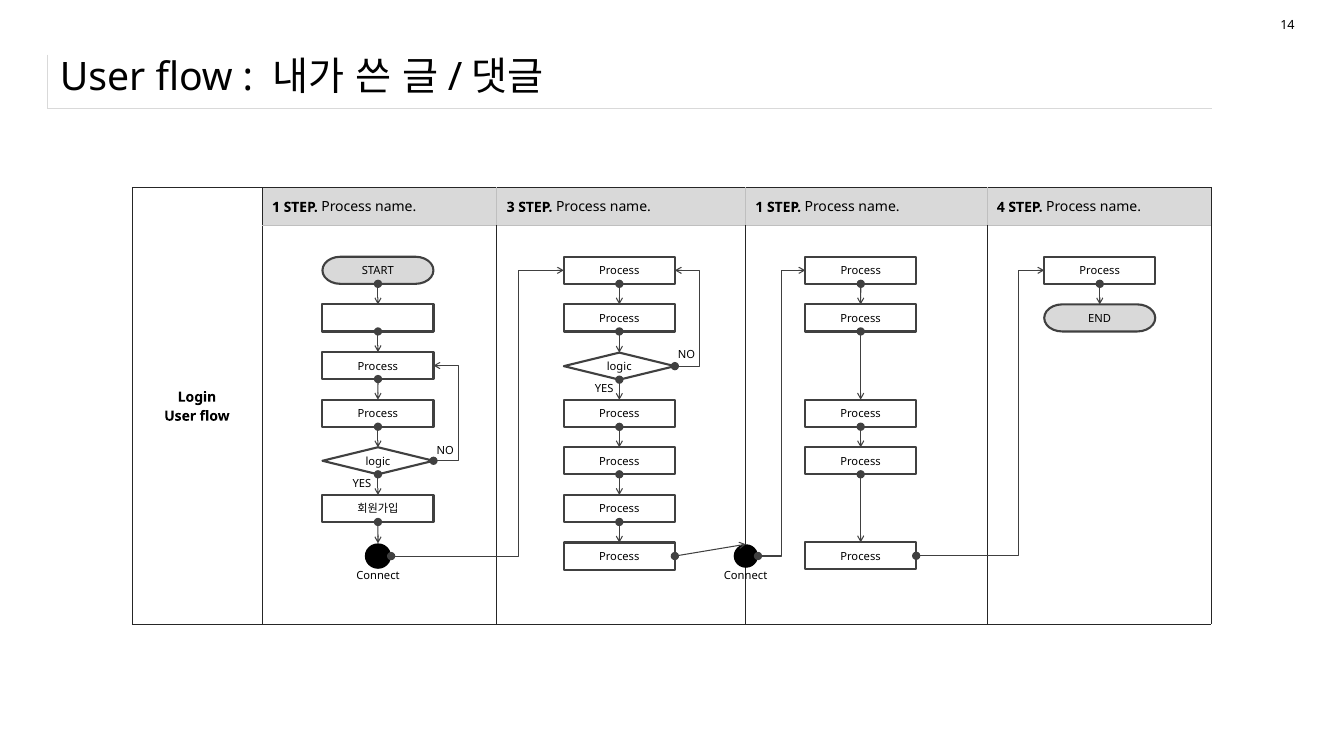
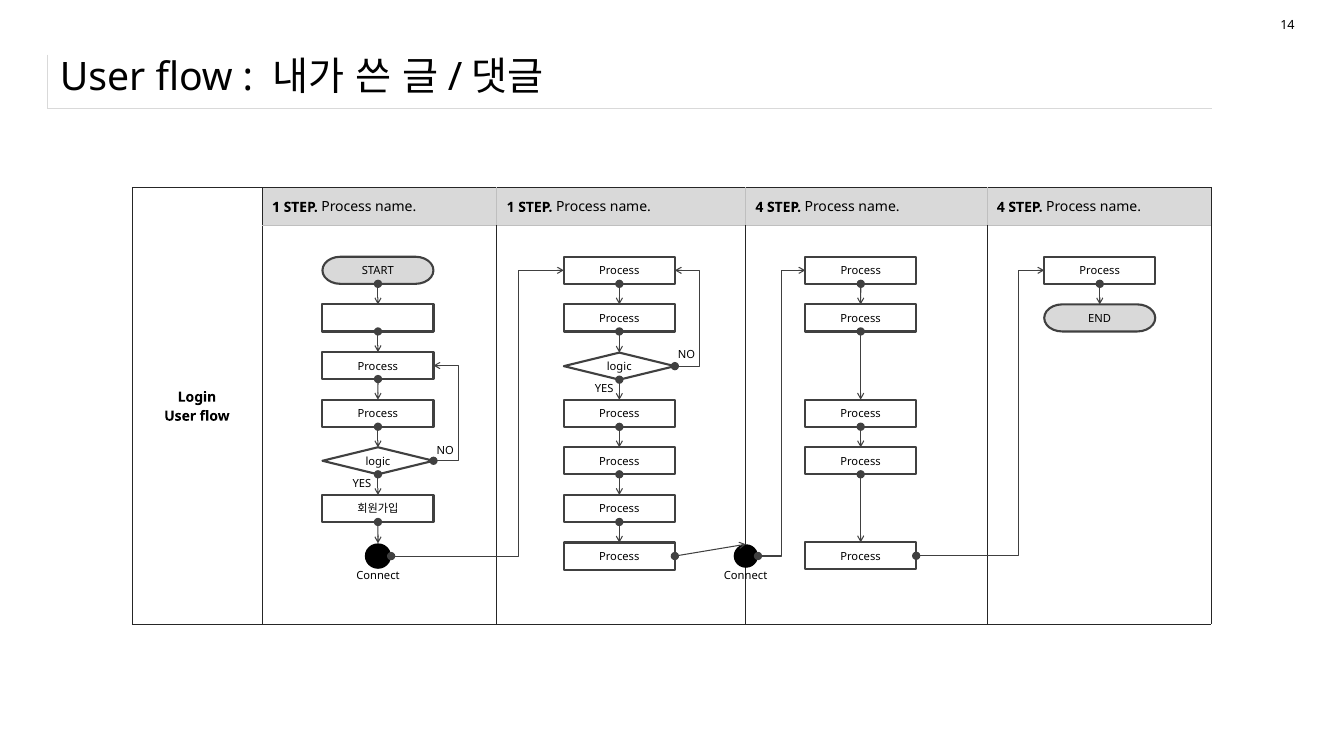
name 3: 3 -> 1 (511, 207)
1: 1 -> 4 (759, 207)
